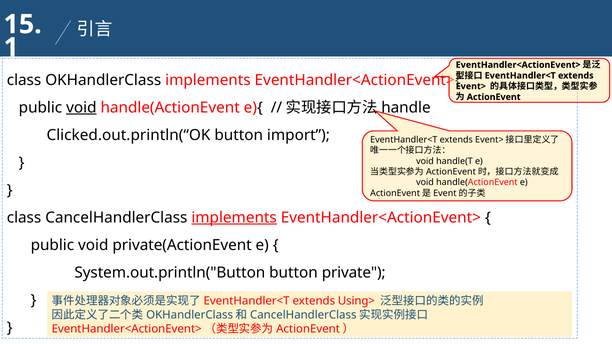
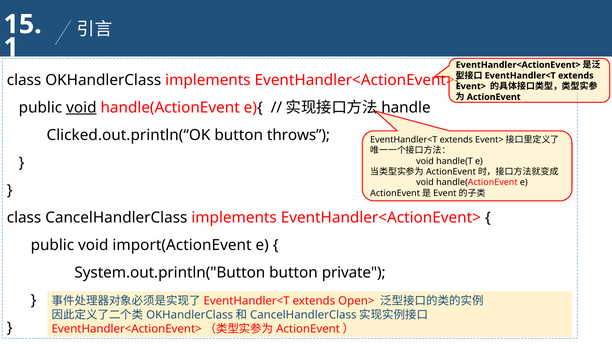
import: import -> throws (299, 135)
implements underline: present -> none (234, 218)
private(ActionEvent: private(ActionEvent -> import(ActionEvent (182, 245)
Using>: Using> -> Open> (356, 301)
